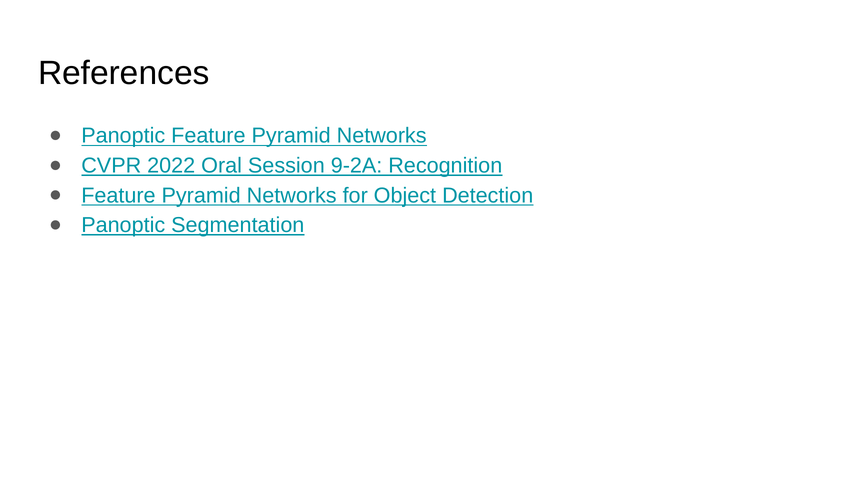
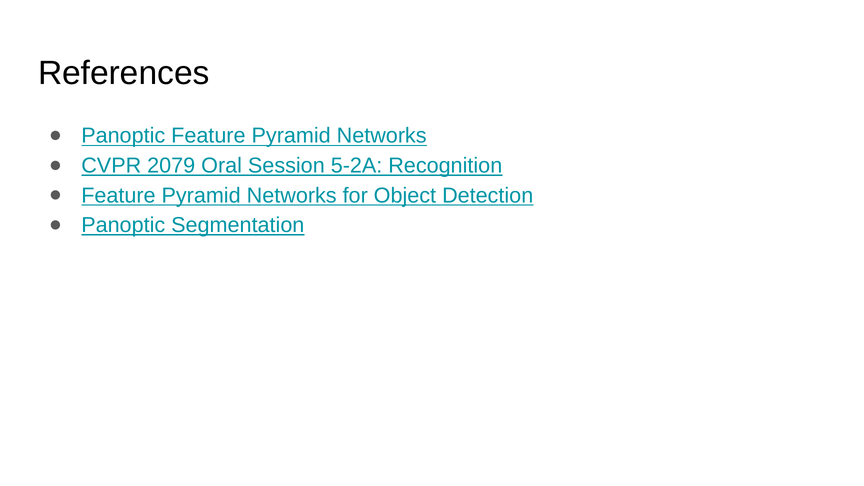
2022: 2022 -> 2079 (171, 166)
9-2A: 9-2A -> 5-2A (357, 166)
